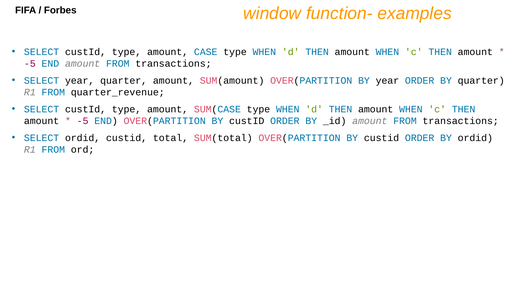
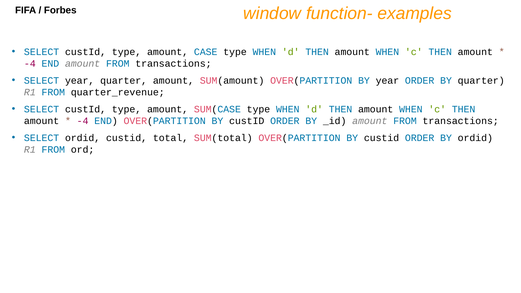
-5: -5 -> -4 (30, 64)
-5: -5 -> -4 (83, 121)
